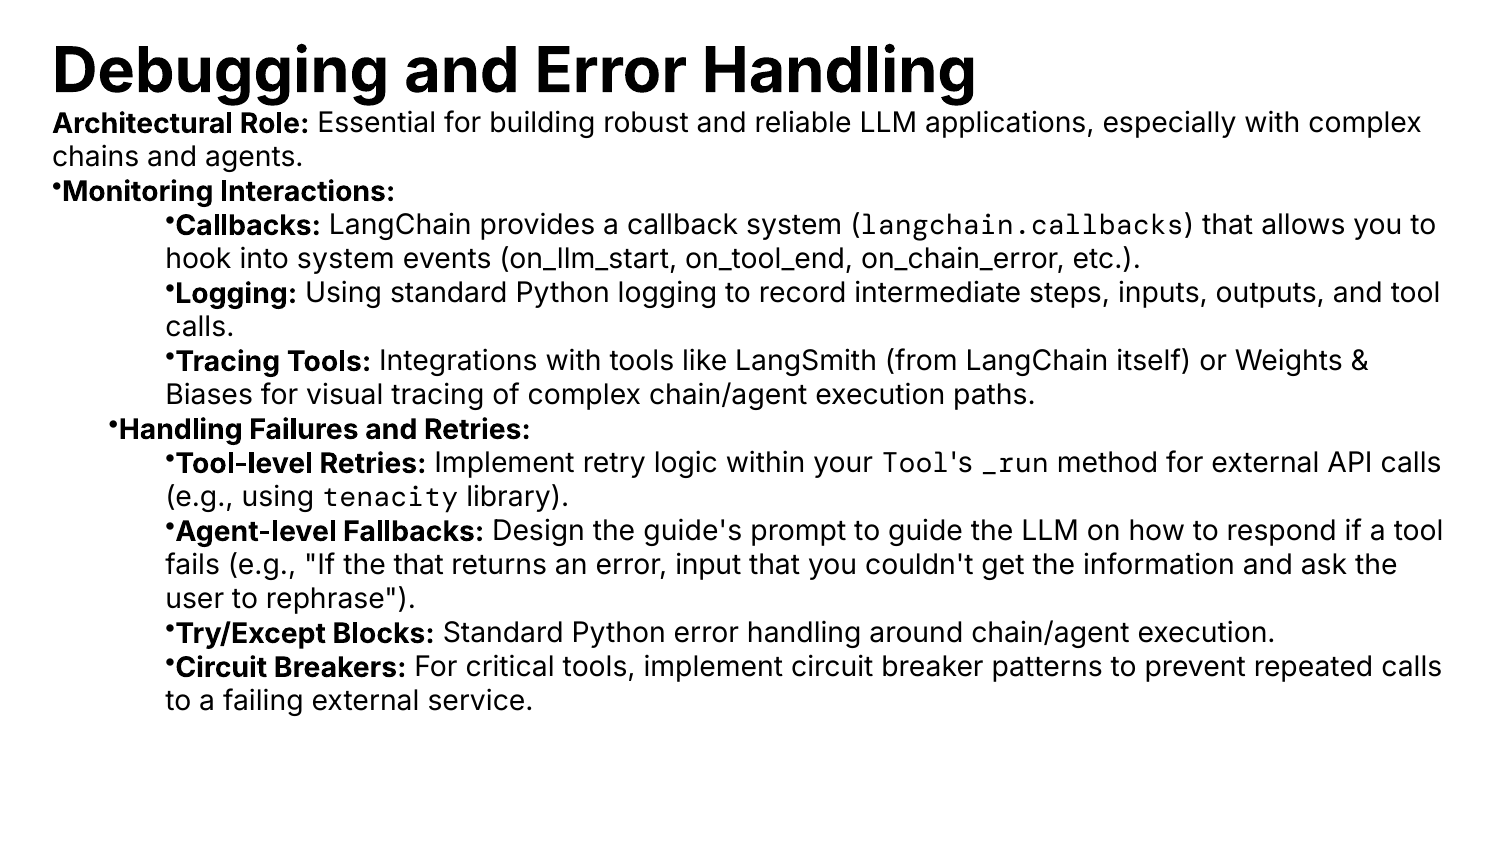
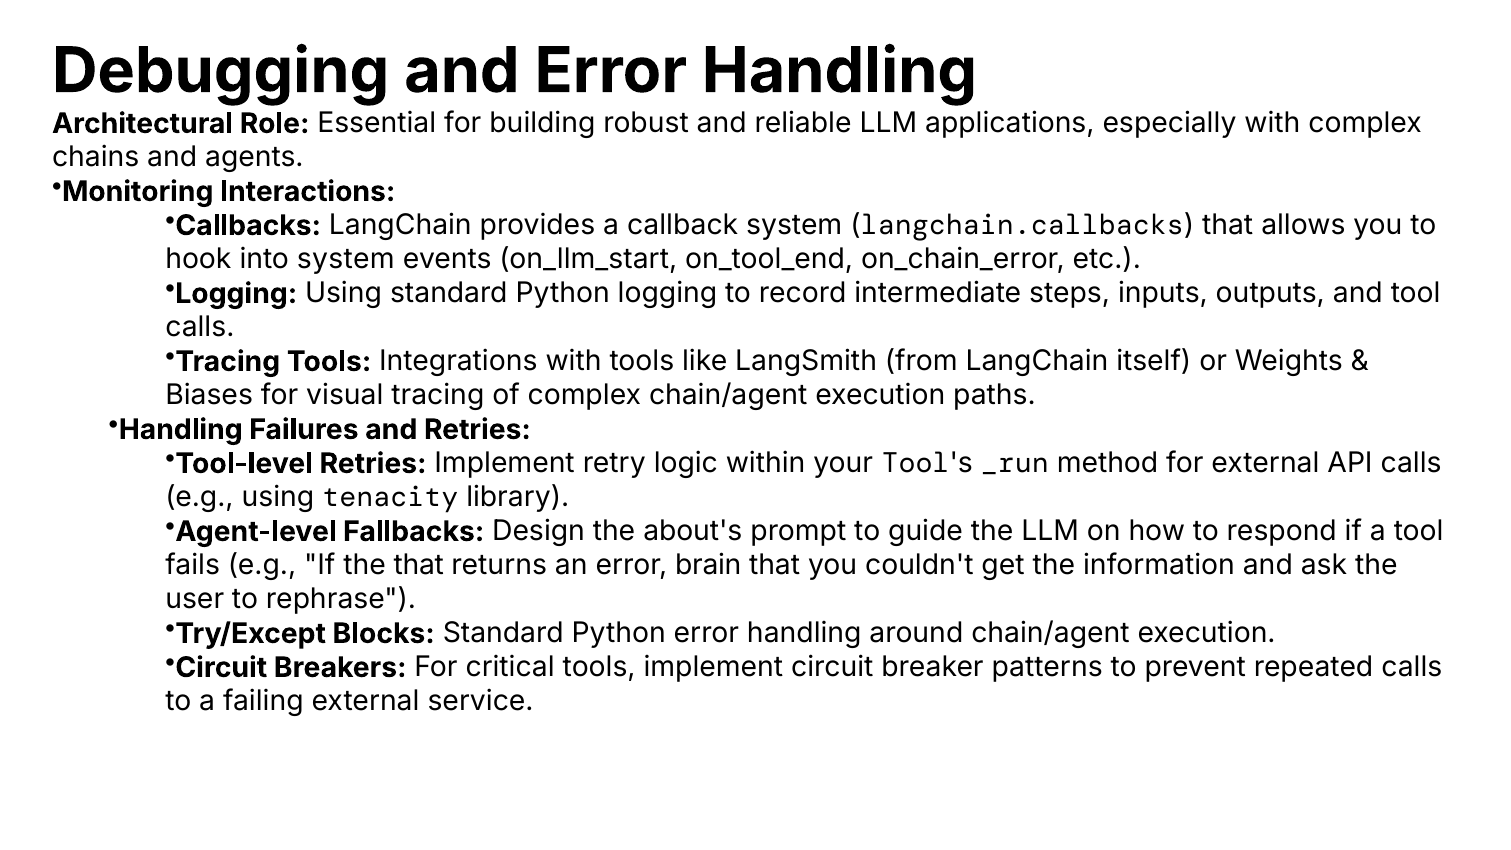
guide's: guide's -> about's (693, 532)
input: input -> brain (708, 566)
